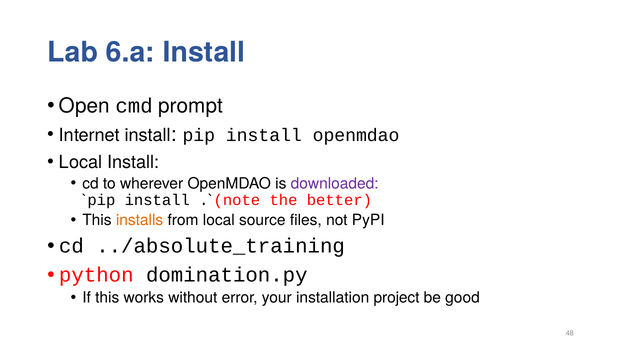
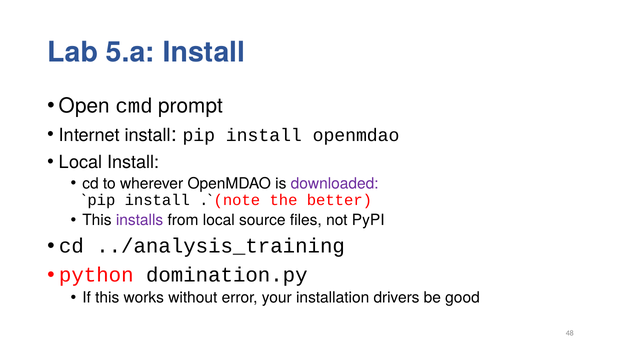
6.a: 6.a -> 5.a (130, 52)
installs colour: orange -> purple (140, 220)
../absolute_training: ../absolute_training -> ../analysis_training (221, 246)
project: project -> drivers (397, 298)
